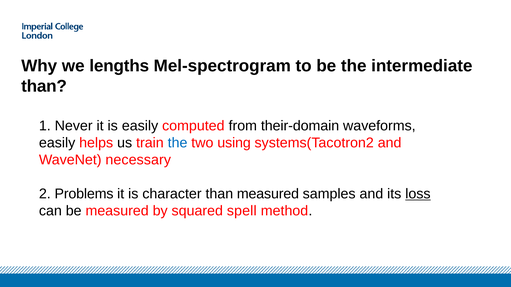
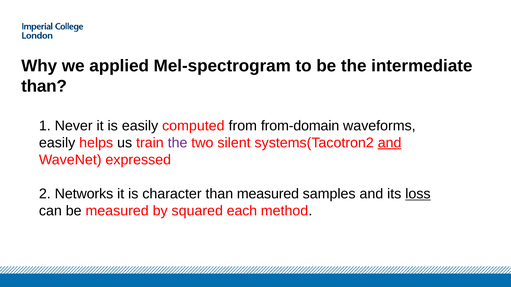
lengths: lengths -> applied (119, 66)
their-domain: their-domain -> from-domain (300, 126)
the colour: blue -> purple (178, 143)
using: using -> silent (234, 143)
and underline: none -> present (390, 143)
necessary: necessary -> expressed (138, 160)
Problems: Problems -> Networks (84, 194)
spell: spell -> each (242, 211)
